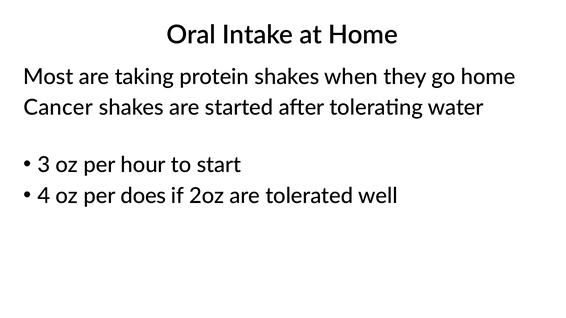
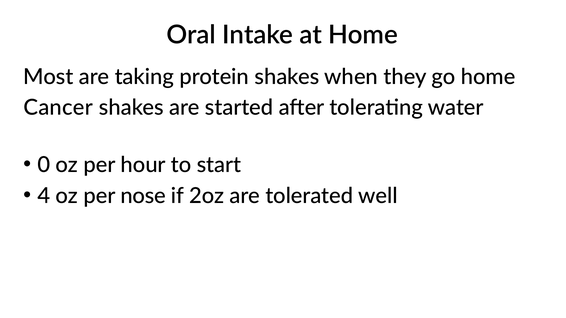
3: 3 -> 0 (44, 165)
does: does -> nose (143, 196)
